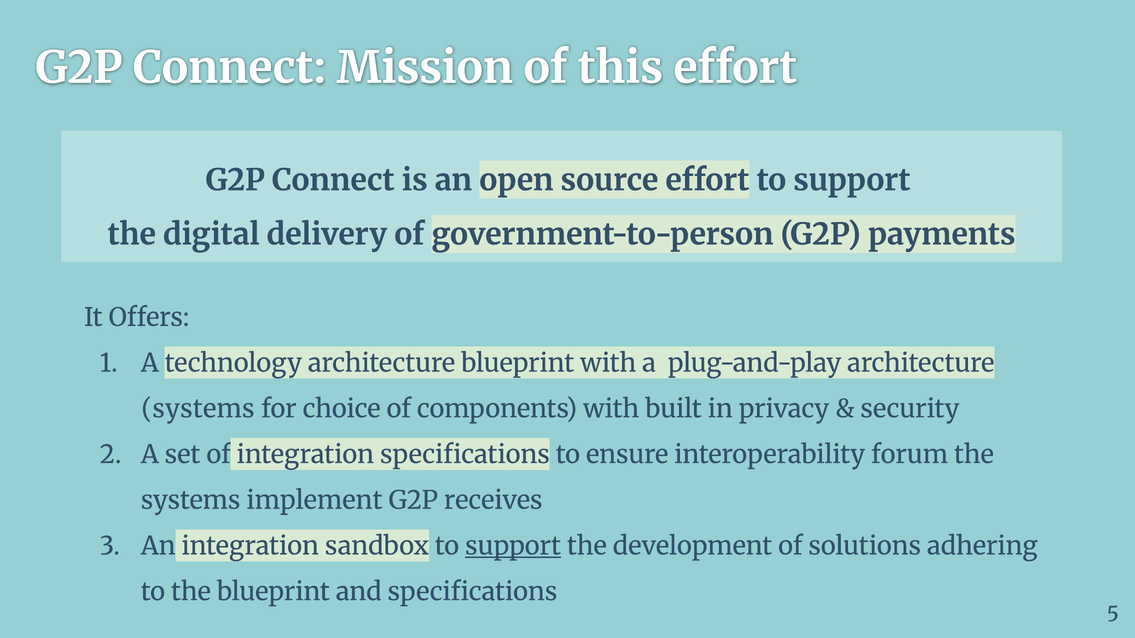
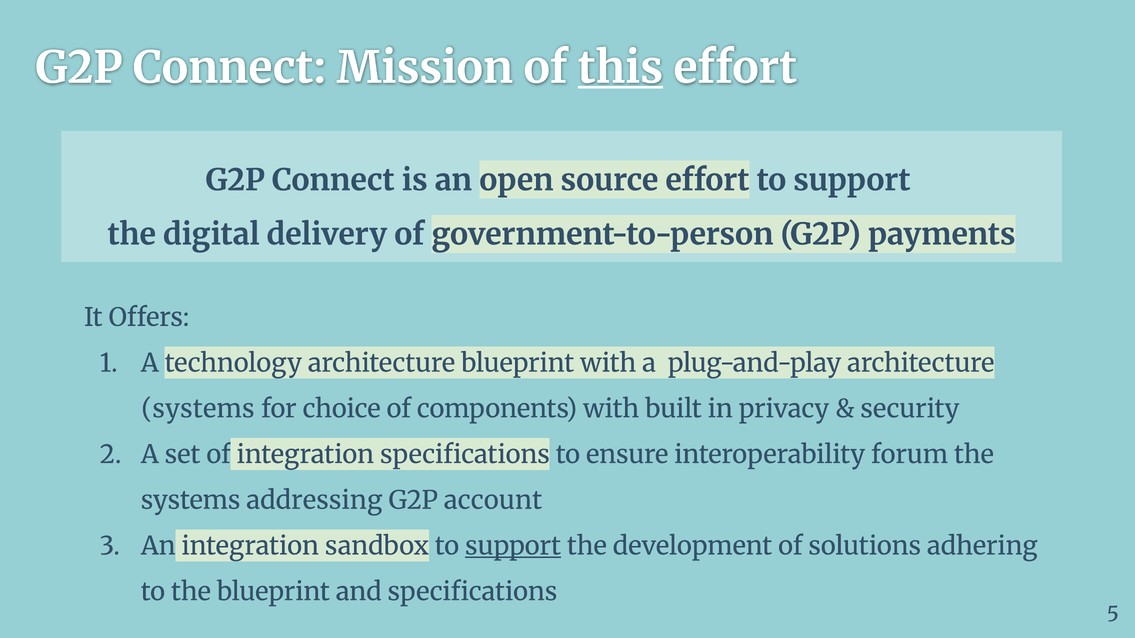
this underline: none -> present (621, 68)
implement: implement -> addressing (314, 501)
receives: receives -> account (493, 501)
